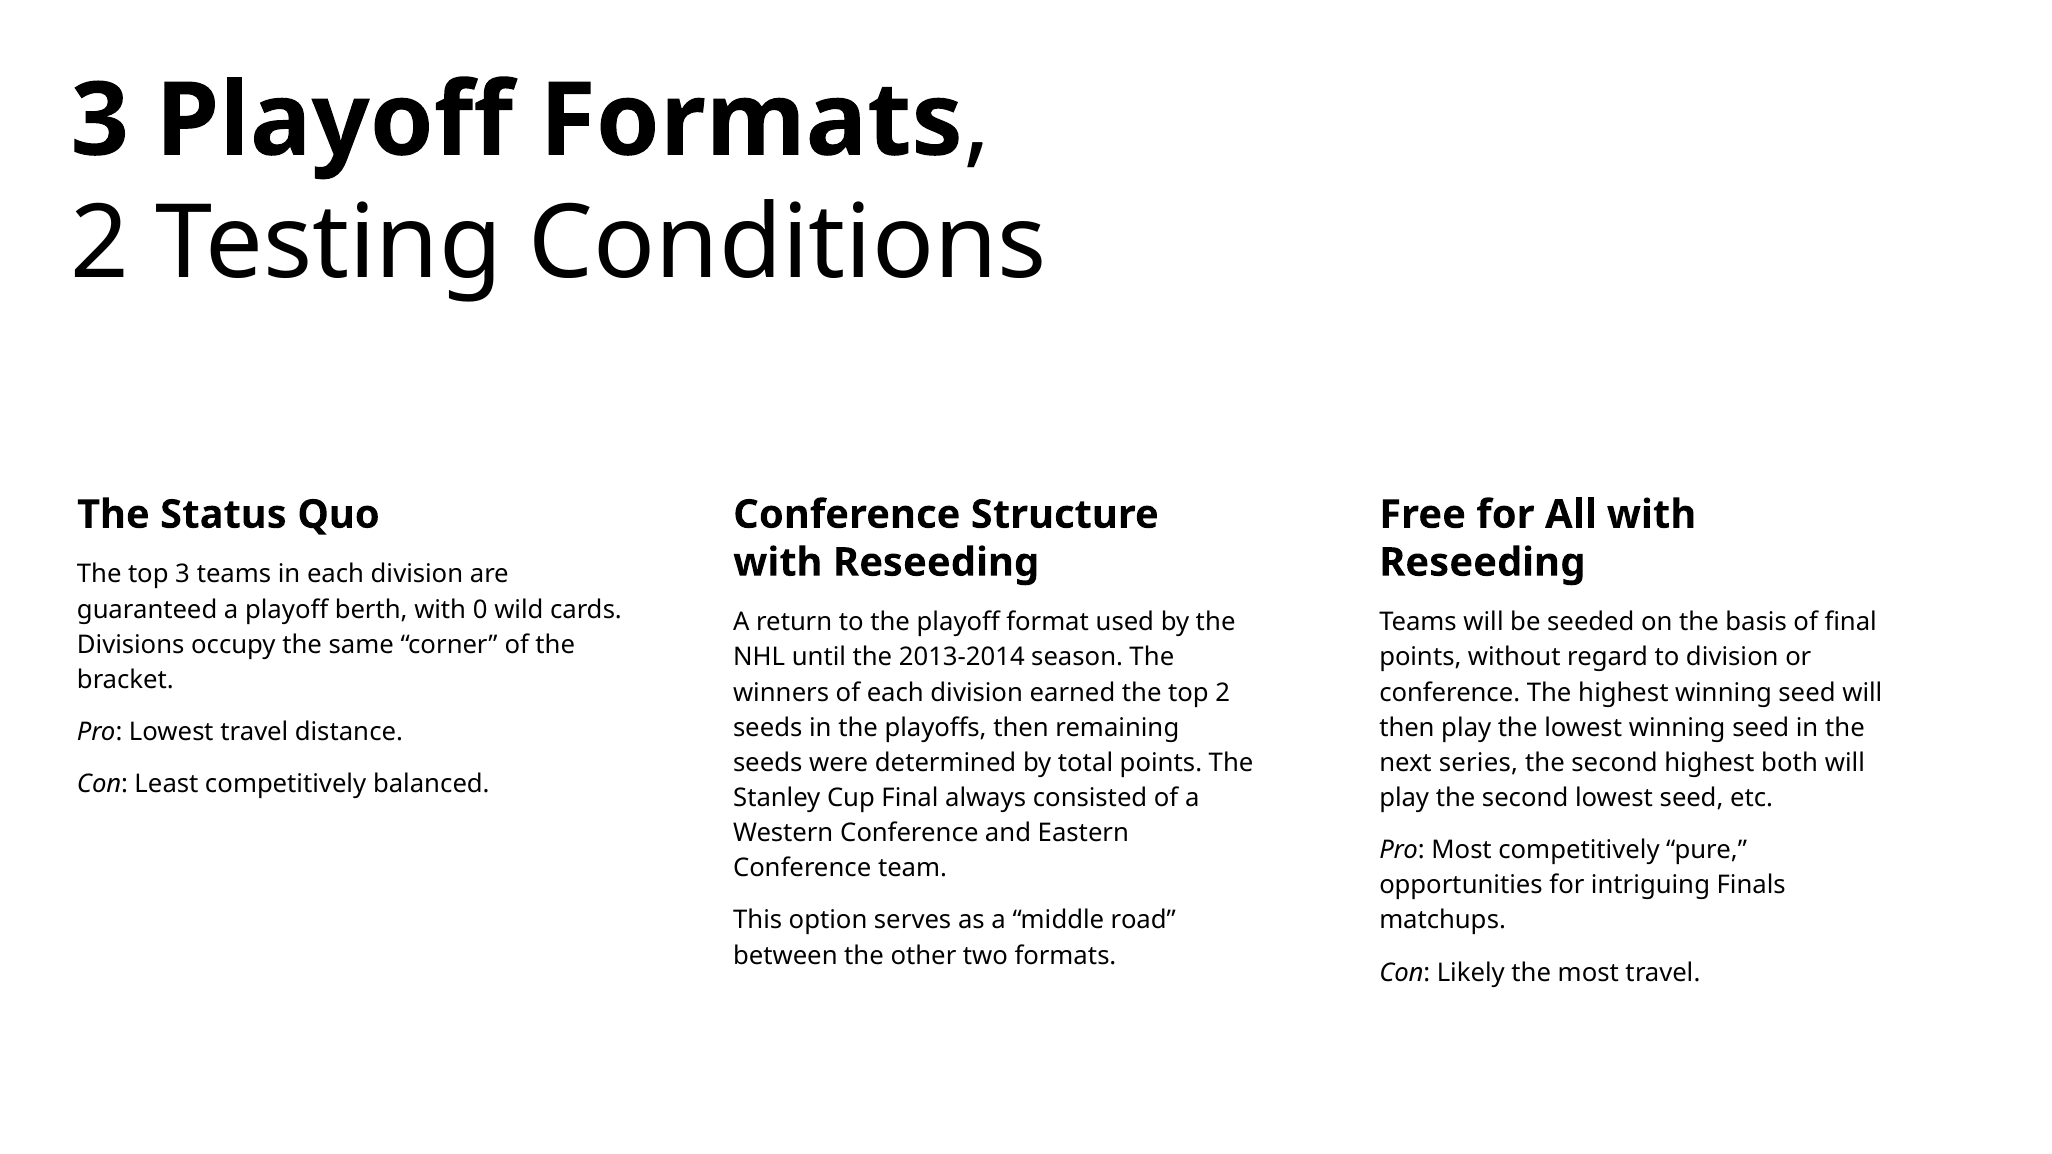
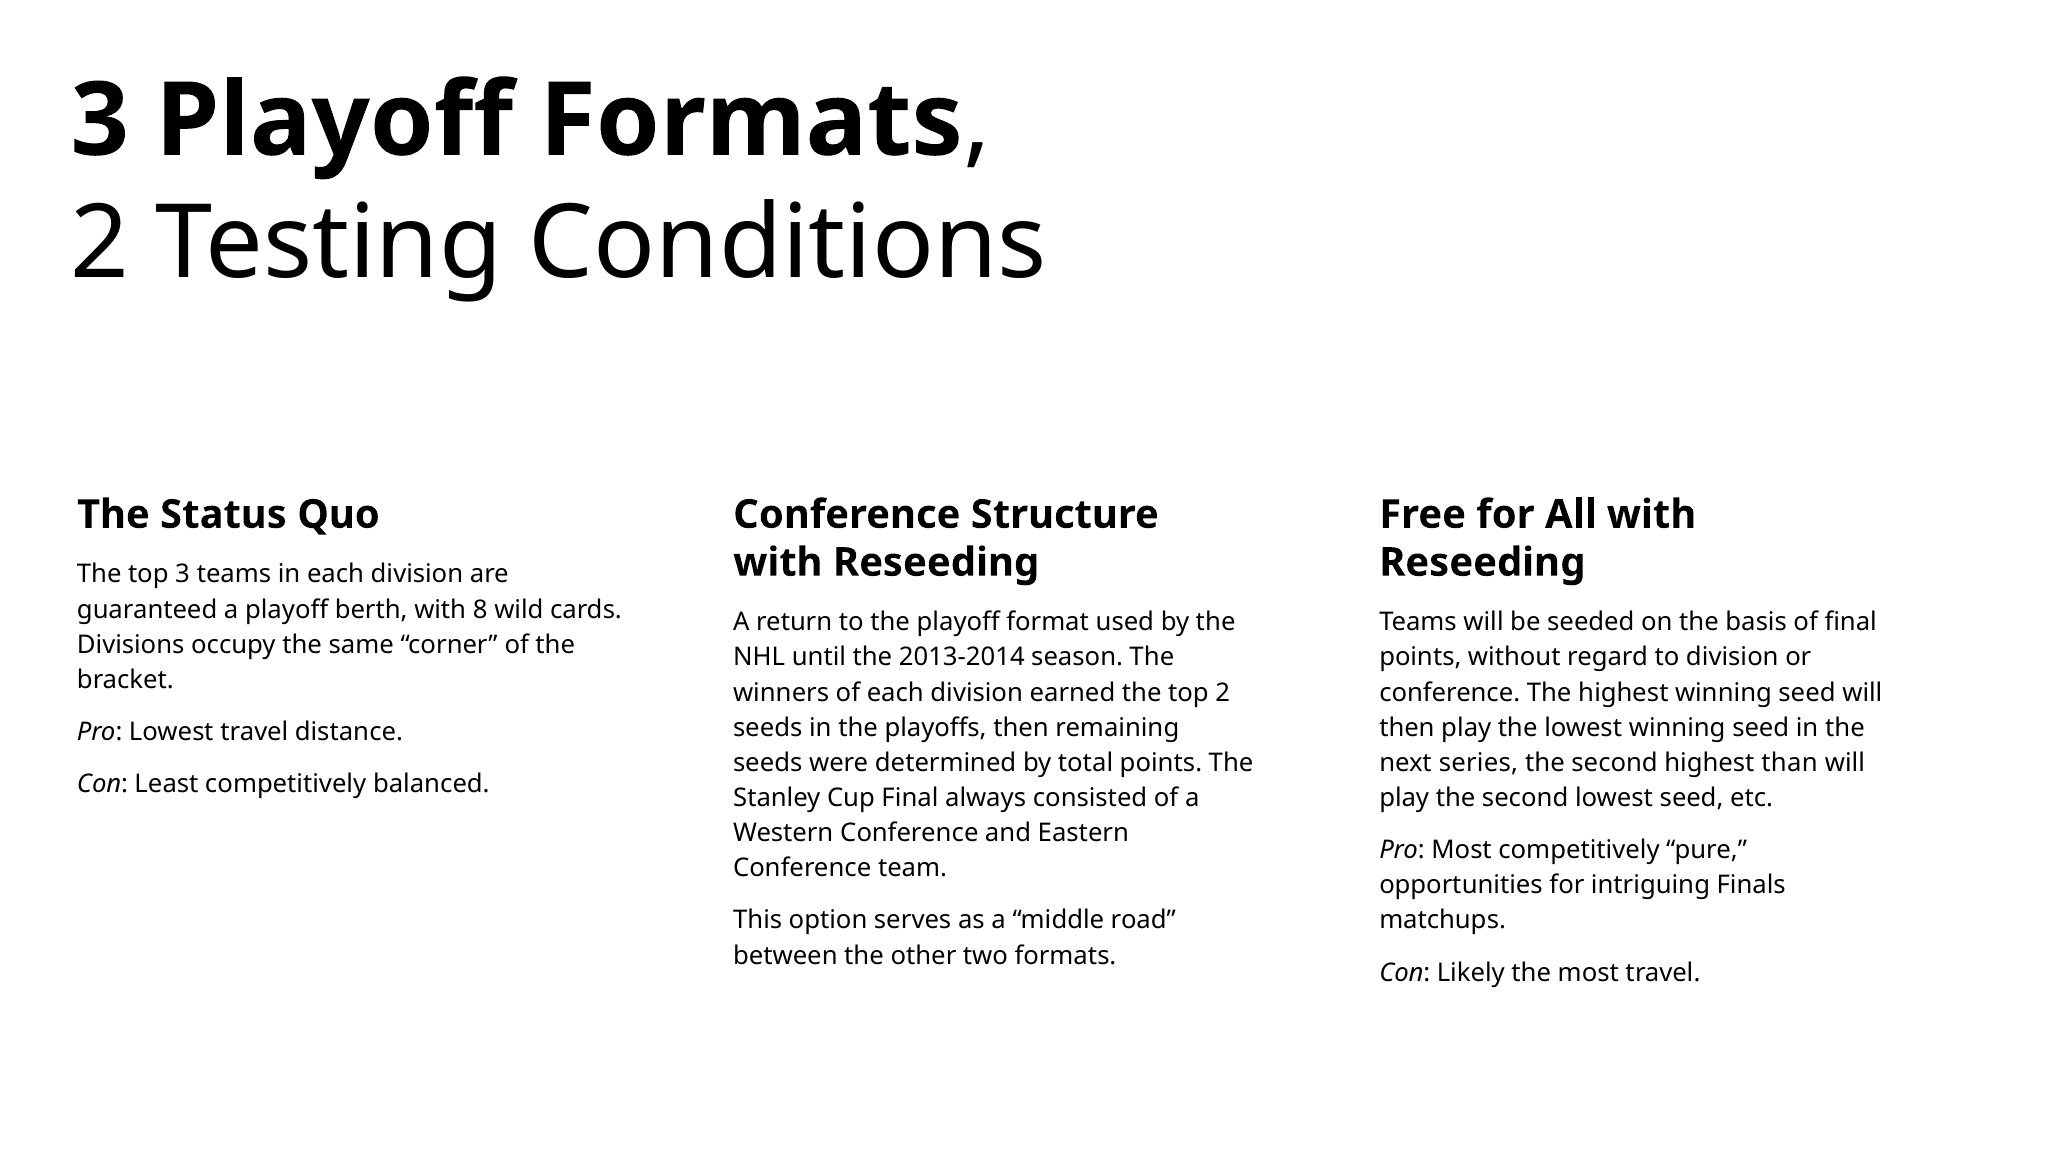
0: 0 -> 8 (480, 610)
both: both -> than (1790, 763)
